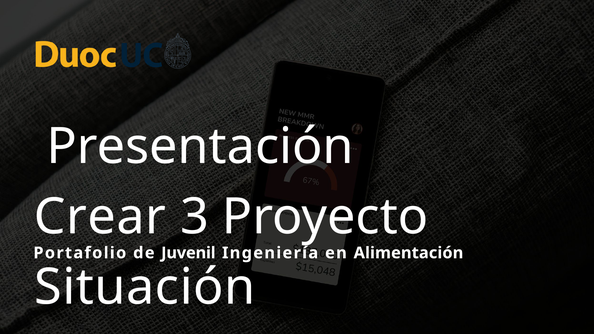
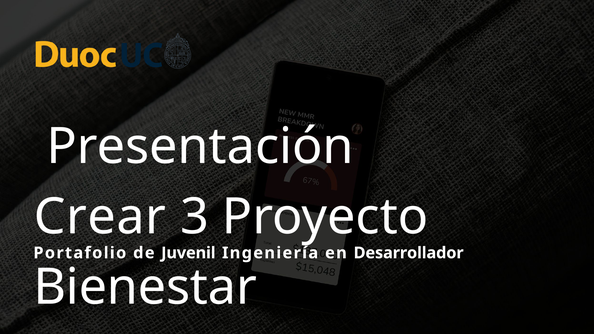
Alimentación: Alimentación -> Desarrollador (409, 253)
Situación: Situación -> Bienestar (145, 287)
